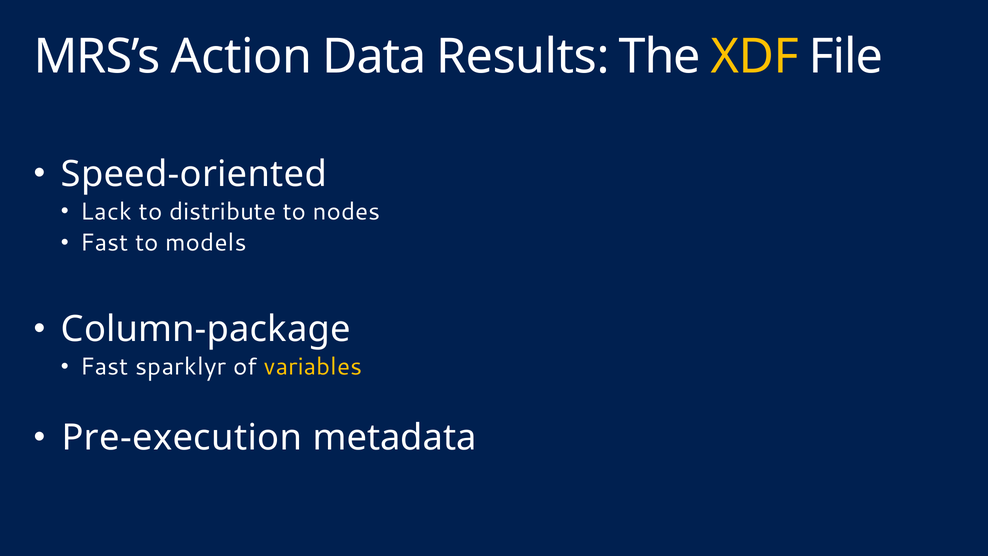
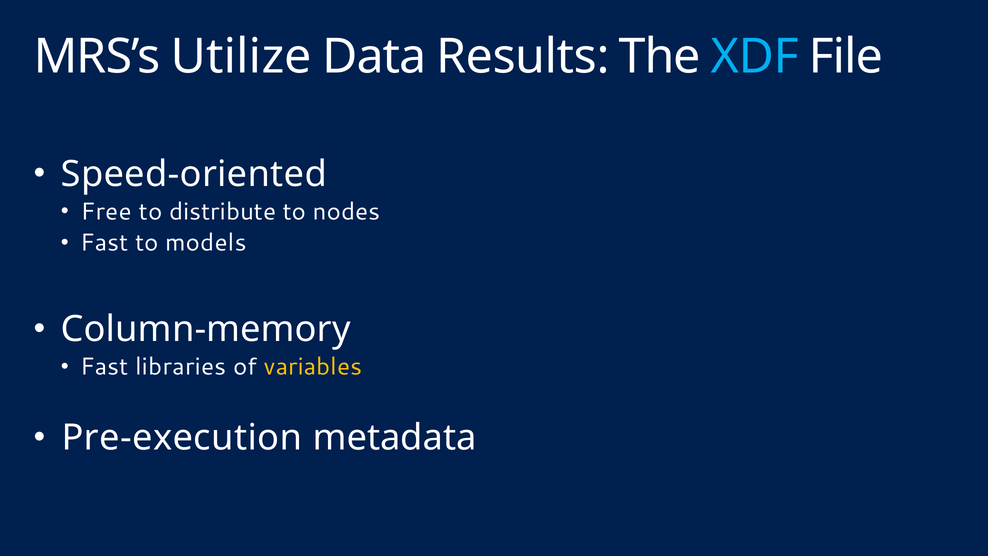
Action: Action -> Utilize (241, 57)
XDF colour: yellow -> light blue (755, 57)
Lack: Lack -> Free (106, 212)
Column-package: Column-package -> Column-memory (206, 329)
sparklyr: sparklyr -> libraries (181, 367)
